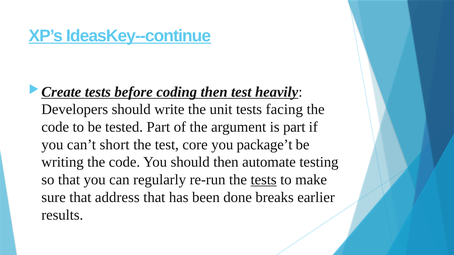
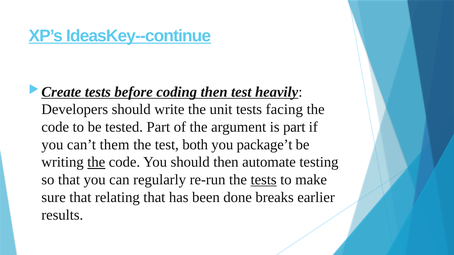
short: short -> them (115, 145)
core: core -> both (195, 145)
the underline: none -> present (96, 162)
address: address -> relating (117, 198)
